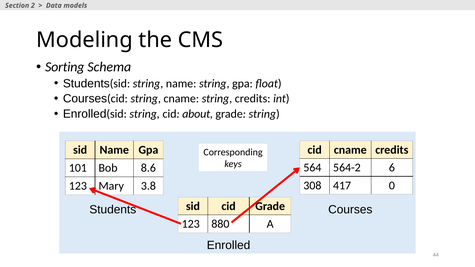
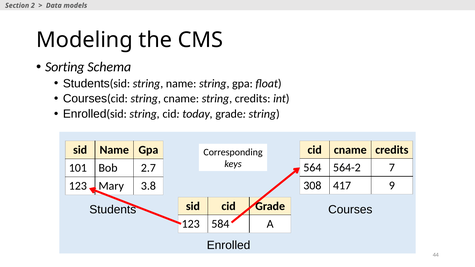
about: about -> today (198, 114)
6: 6 -> 7 (392, 168)
8.6: 8.6 -> 2.7 (148, 168)
0: 0 -> 9 (392, 186)
880: 880 -> 584 (220, 224)
